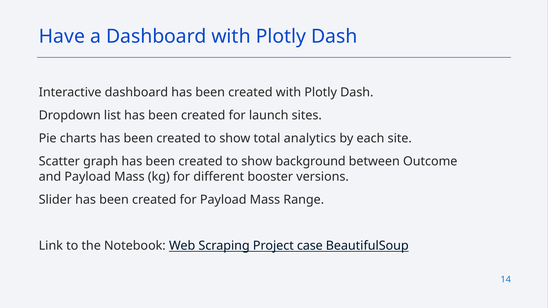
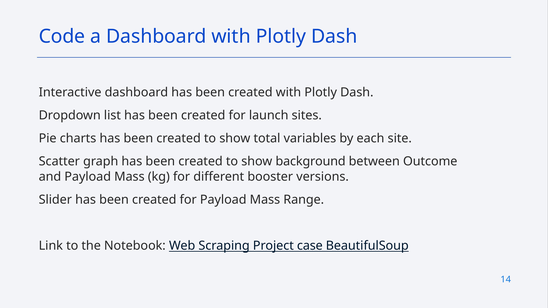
Have: Have -> Code (62, 37)
analytics: analytics -> variables (310, 139)
